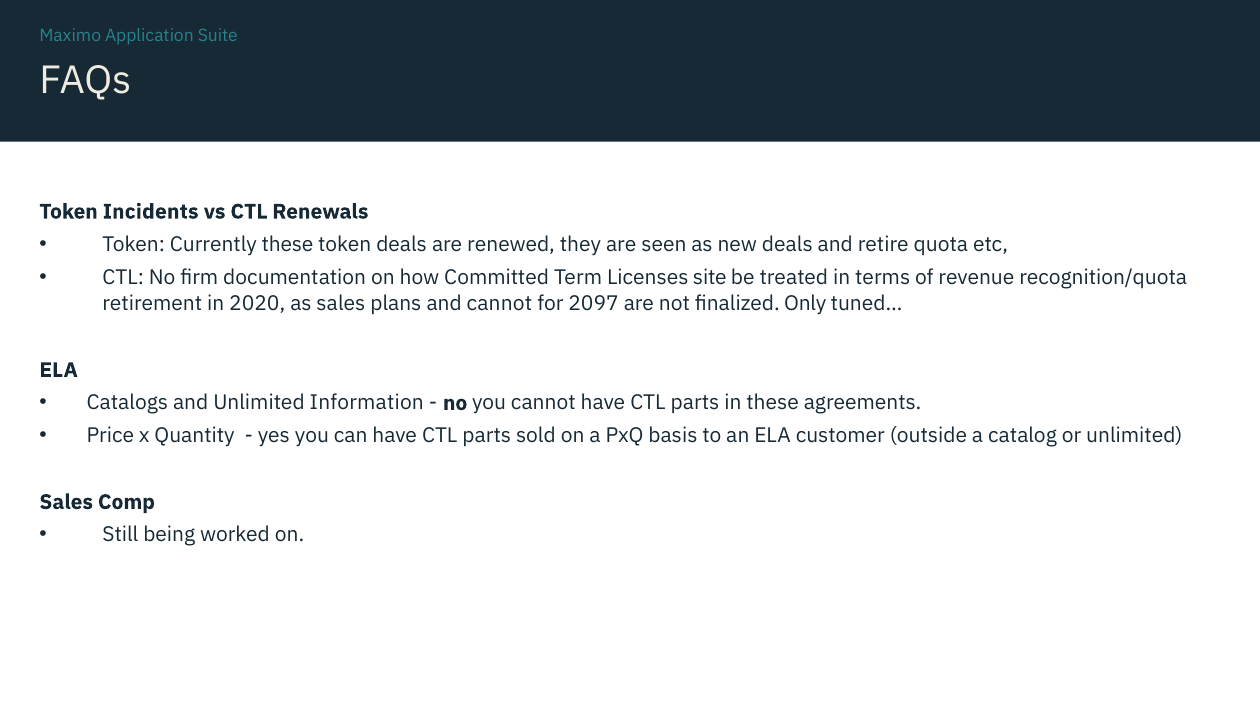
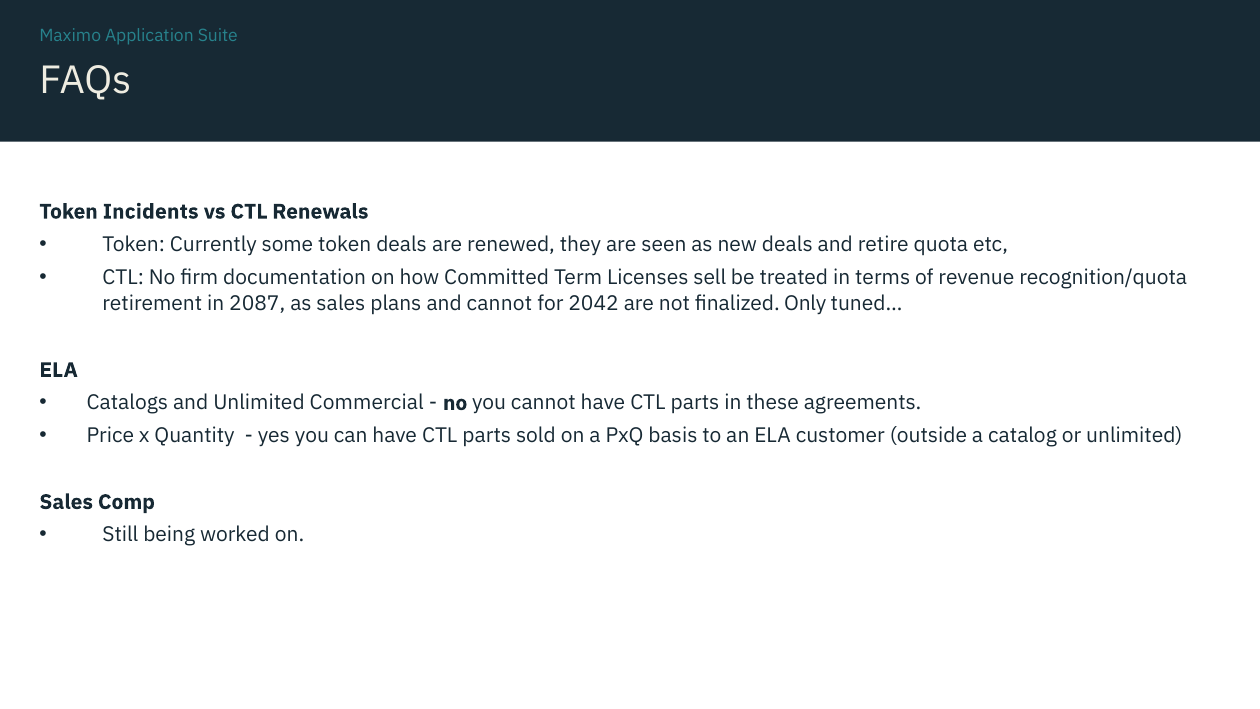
Currently these: these -> some (287, 245)
site: site -> sell (710, 278)
2020: 2020 -> 2087 (257, 304)
2097: 2097 -> 2042 (594, 304)
Information: Information -> Commercial (367, 403)
